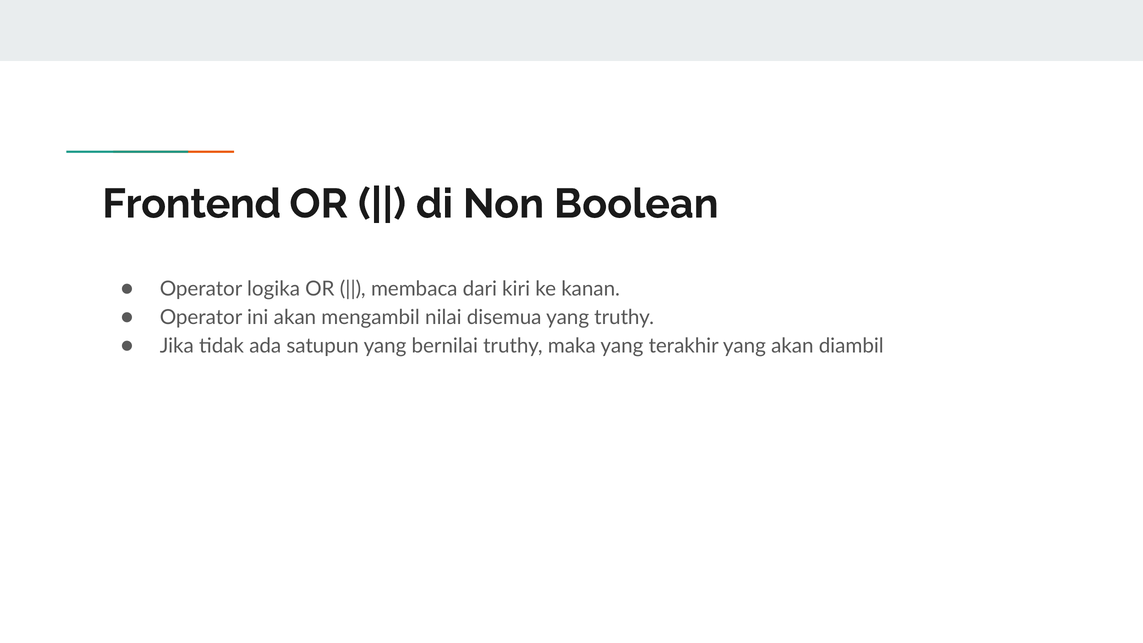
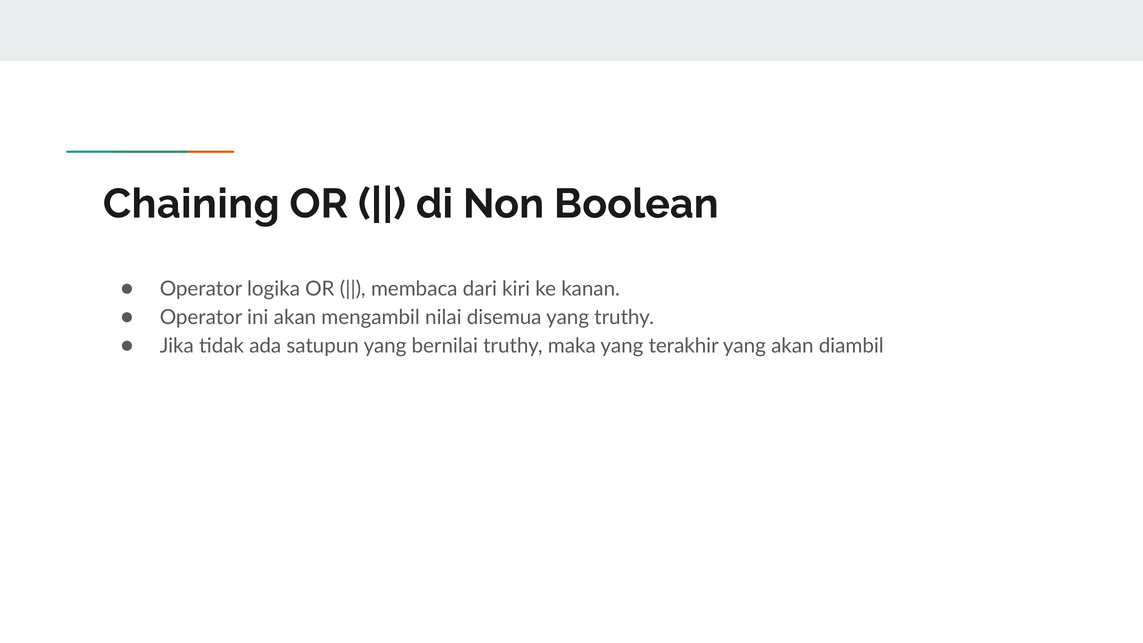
Frontend: Frontend -> Chaining (191, 204)
